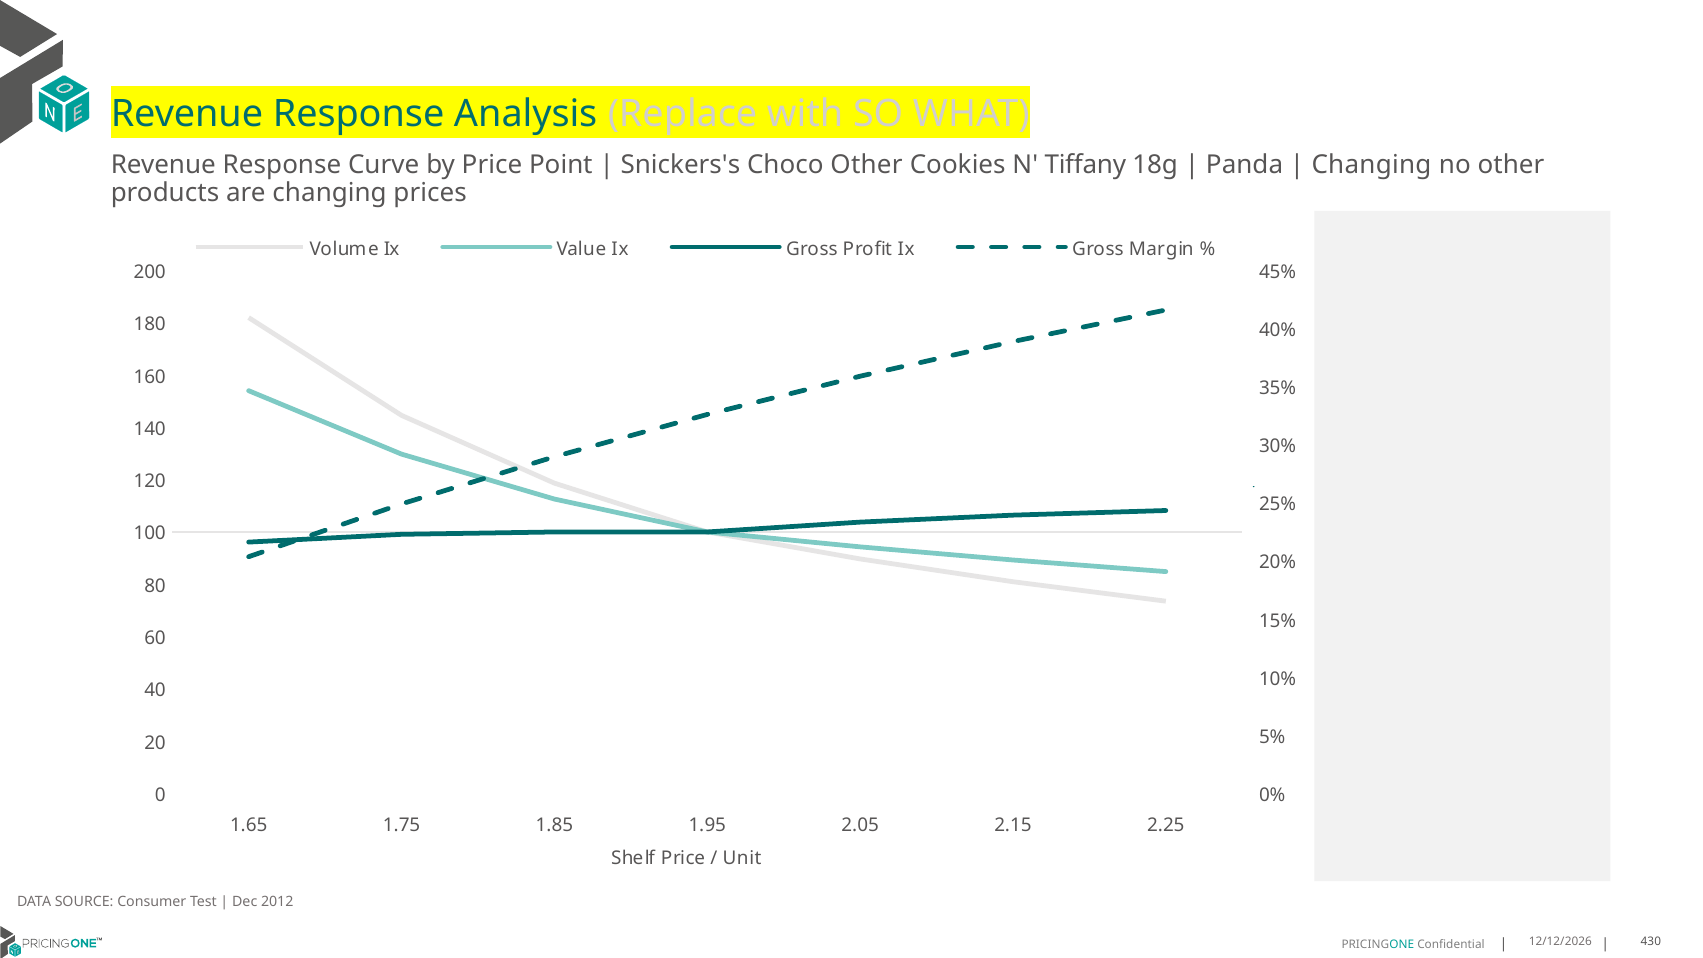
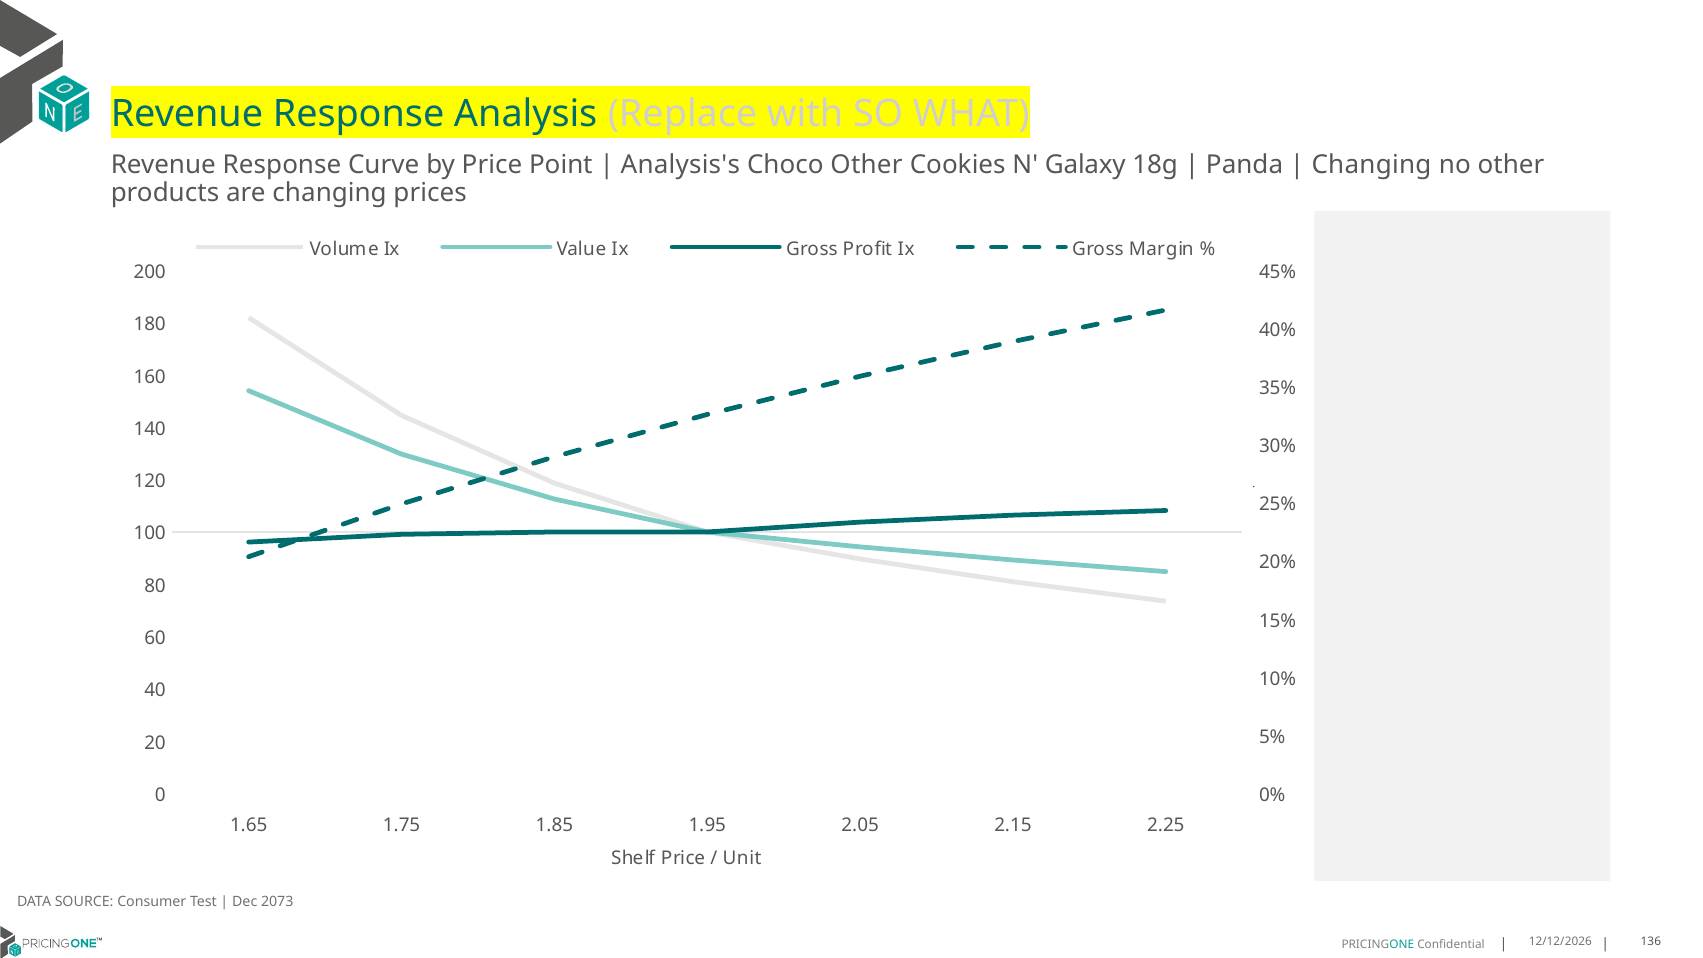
Snickers's: Snickers's -> Analysis's (680, 165)
Tiffany: Tiffany -> Galaxy (1085, 165)
2012: 2012 -> 2073 (277, 902)
430: 430 -> 136 (1651, 942)
